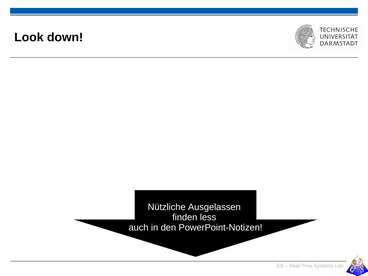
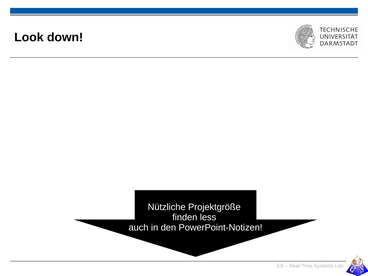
Ausgelassen: Ausgelassen -> Projektgröße (214, 207)
